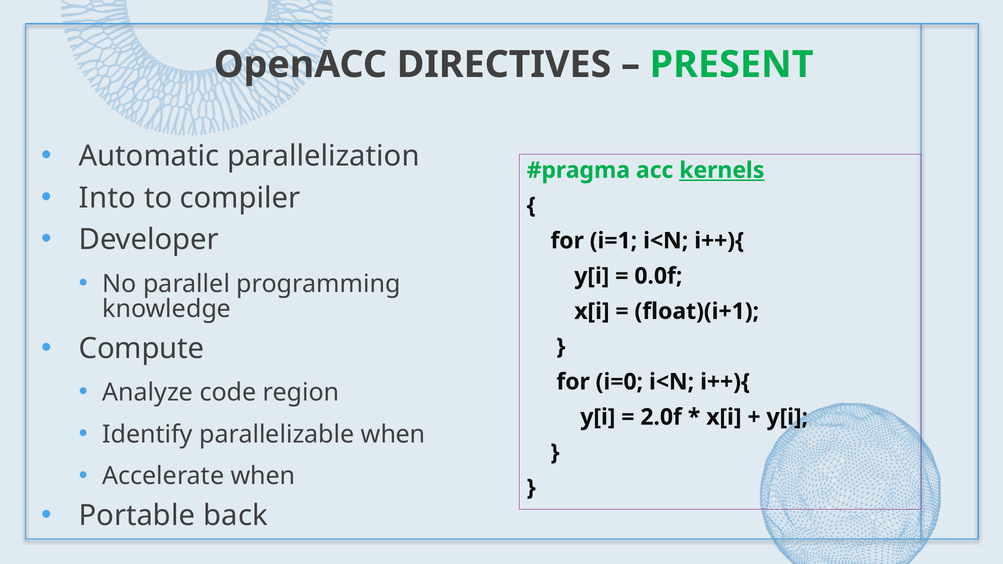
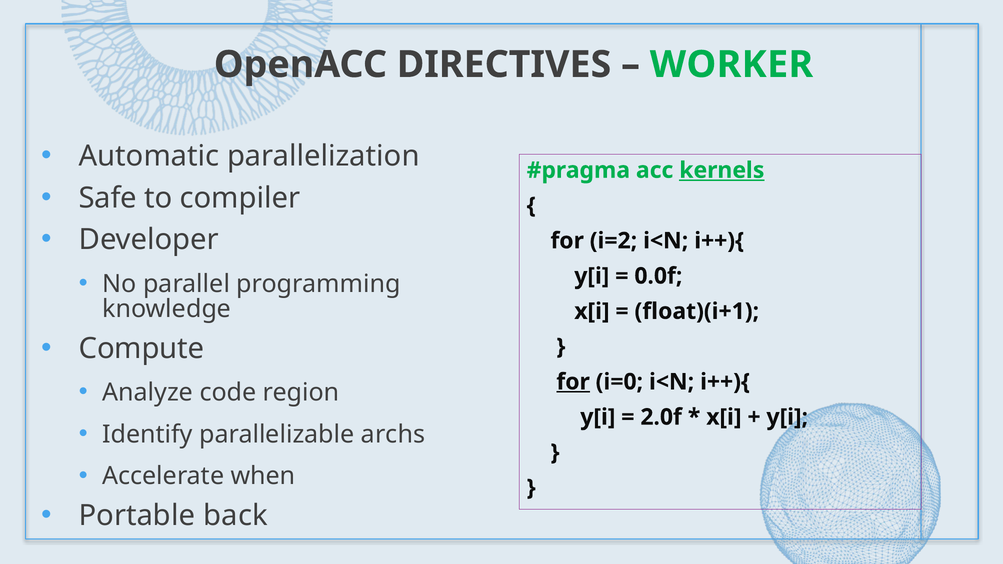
PRESENT: PRESENT -> WORKER (731, 65)
Into: Into -> Safe (108, 198)
i=1: i=1 -> i=2 (613, 241)
for underline: none -> present (573, 382)
parallelizable when: when -> archs (393, 434)
